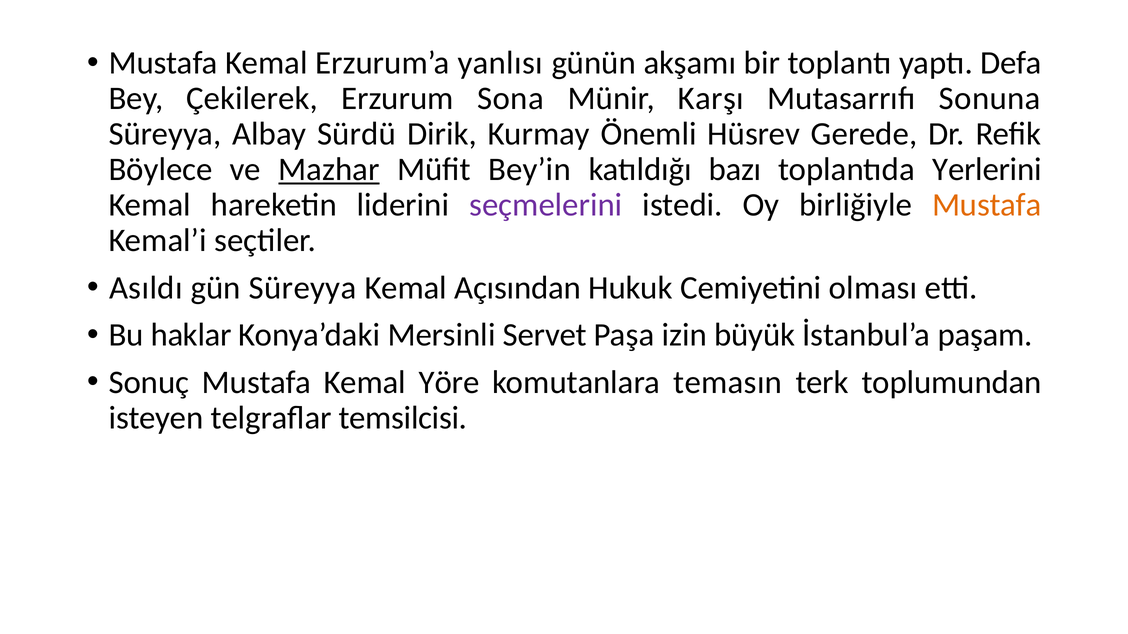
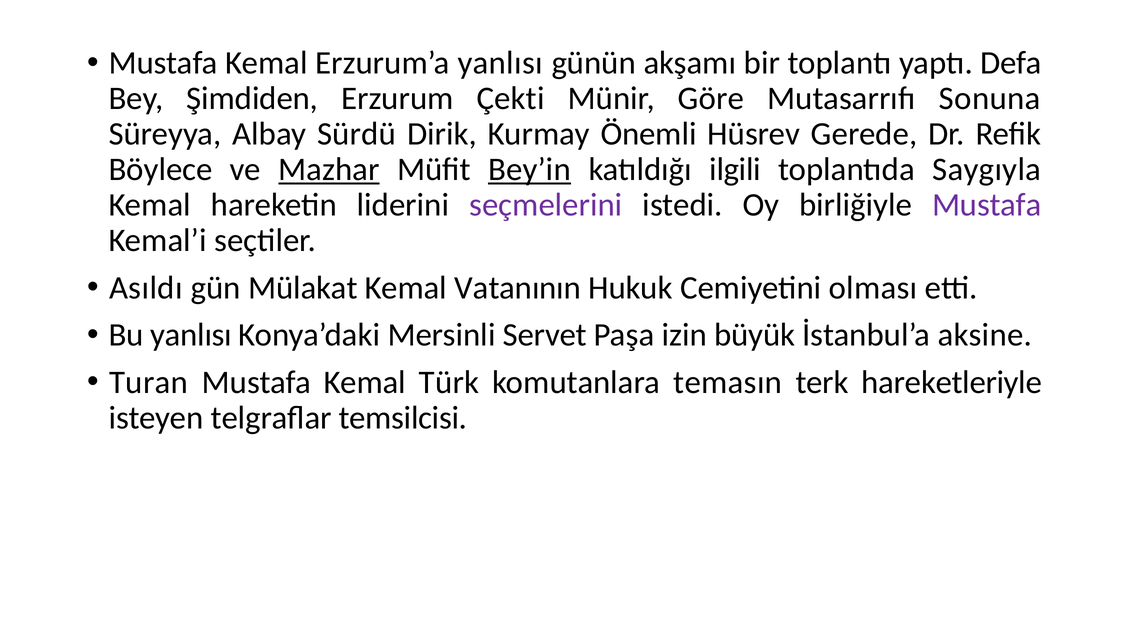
Çekilerek: Çekilerek -> Şimdiden (252, 99)
Sona: Sona -> Çekti (511, 99)
Karşı: Karşı -> Göre (711, 99)
Bey’in underline: none -> present (530, 170)
bazı: bazı -> ilgili (735, 170)
Yerlerini: Yerlerini -> Saygıyla (987, 170)
Mustafa colour: orange -> purple (987, 205)
gün Süreyya: Süreyya -> Mülakat (303, 288)
Açısından: Açısından -> Vatanının (518, 288)
Bu haklar: haklar -> yanlısı (191, 335)
paşam: paşam -> aksine (985, 335)
Sonuç: Sonuç -> Turan (149, 383)
Yöre: Yöre -> Türk (449, 383)
toplumundan: toplumundan -> hareketleriyle (952, 383)
